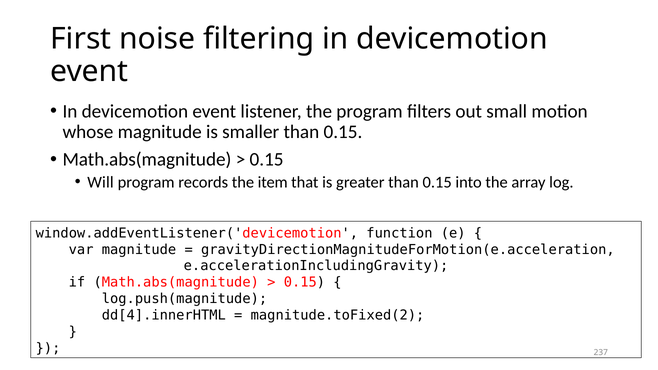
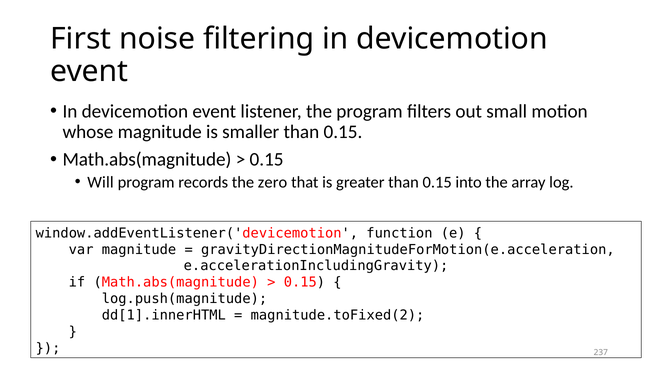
item: item -> zero (273, 182)
dd[4].innerHTML: dd[4].innerHTML -> dd[1].innerHTML (164, 315)
